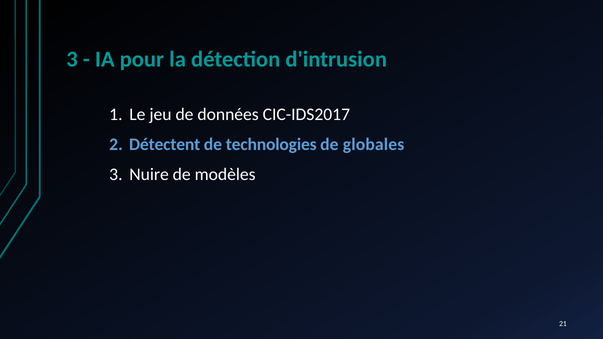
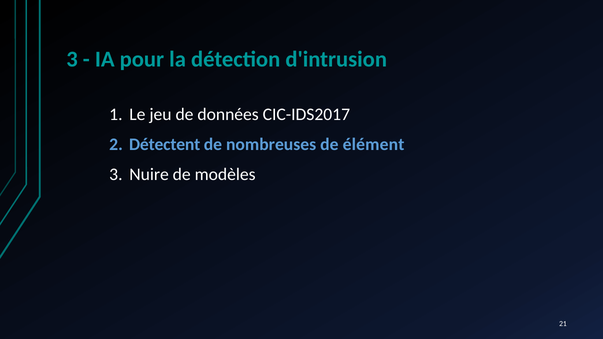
technologies: technologies -> nombreuses (271, 144)
globales: globales -> élément (374, 144)
